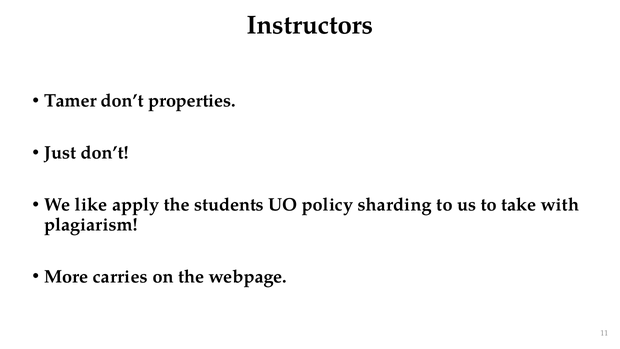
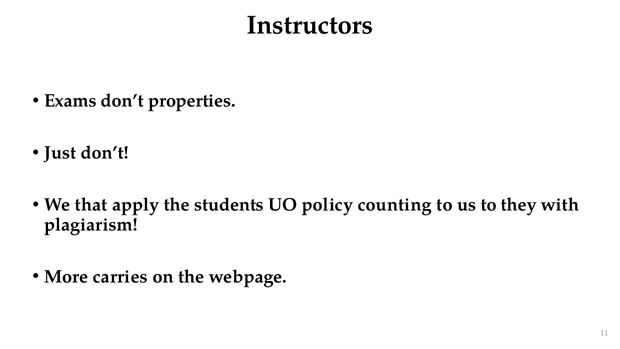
Tamer: Tamer -> Exams (70, 101)
like: like -> that (91, 205)
sharding: sharding -> counting (395, 205)
take: take -> they (519, 205)
